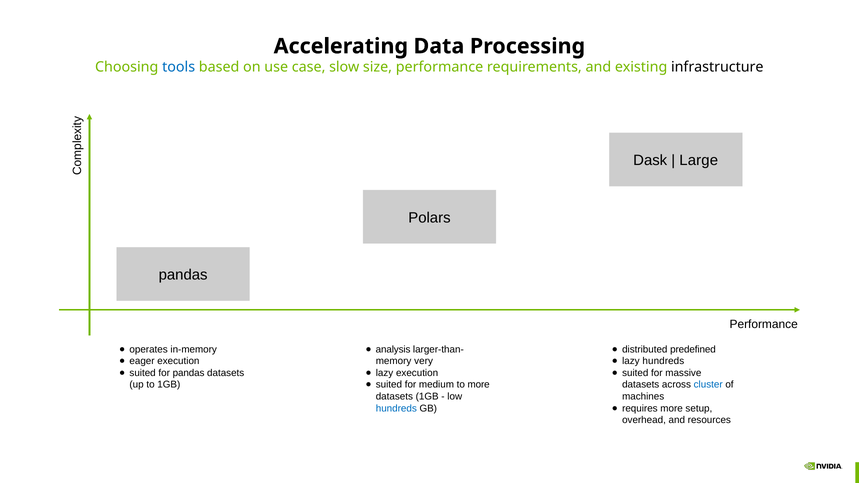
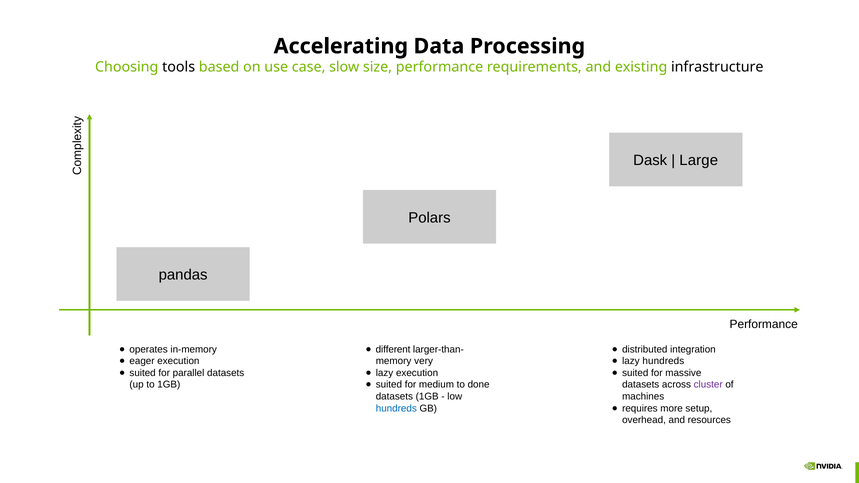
tools colour: blue -> black (179, 67)
analysis: analysis -> different (393, 349)
predefined: predefined -> integration (693, 349)
for pandas: pandas -> parallel (189, 373)
to more: more -> done (479, 385)
cluster colour: blue -> purple (708, 385)
